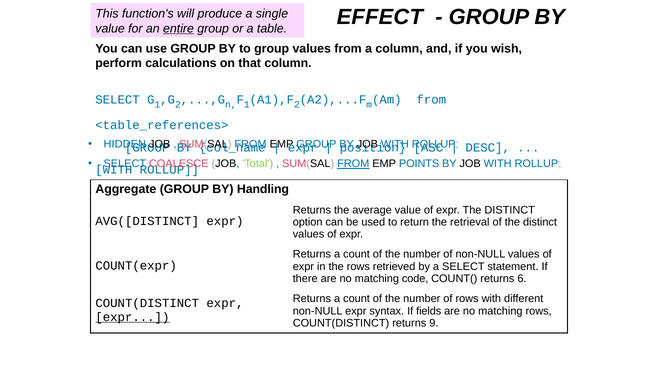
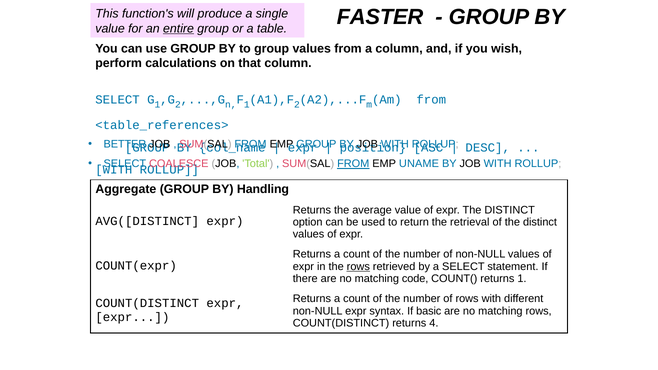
EFFECT: EFFECT -> FASTER (380, 17)
HIDDEN: HIDDEN -> BETTER (125, 144)
POINTS: POINTS -> UNAME (419, 164)
rows underline: none -> present (358, 267)
returns 6: 6 -> 1 (522, 279)
fields: fields -> basic (429, 311)
expr underline: present -> none (132, 317)
9: 9 -> 4 (434, 323)
